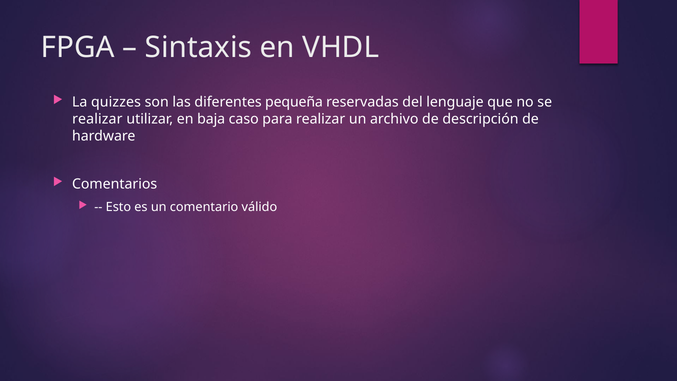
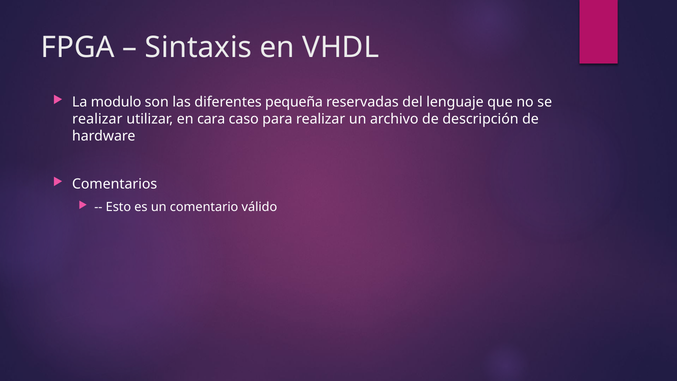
quizzes: quizzes -> modulo (116, 102)
baja: baja -> cara (211, 119)
